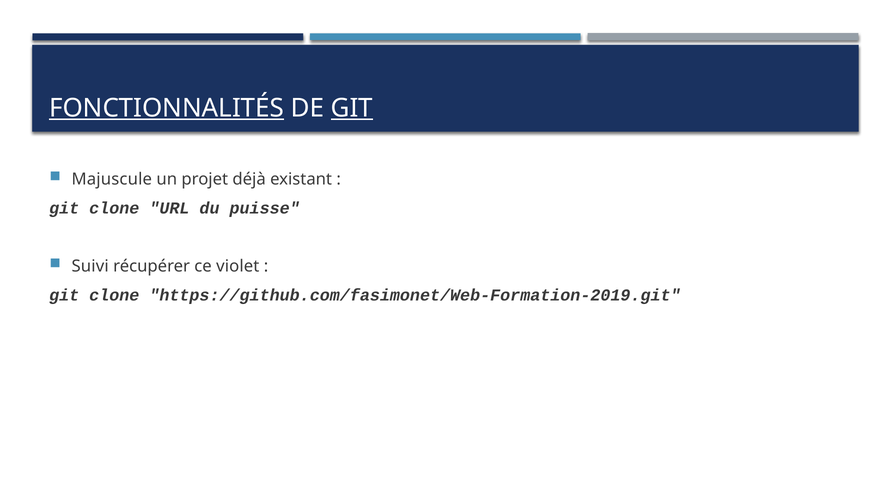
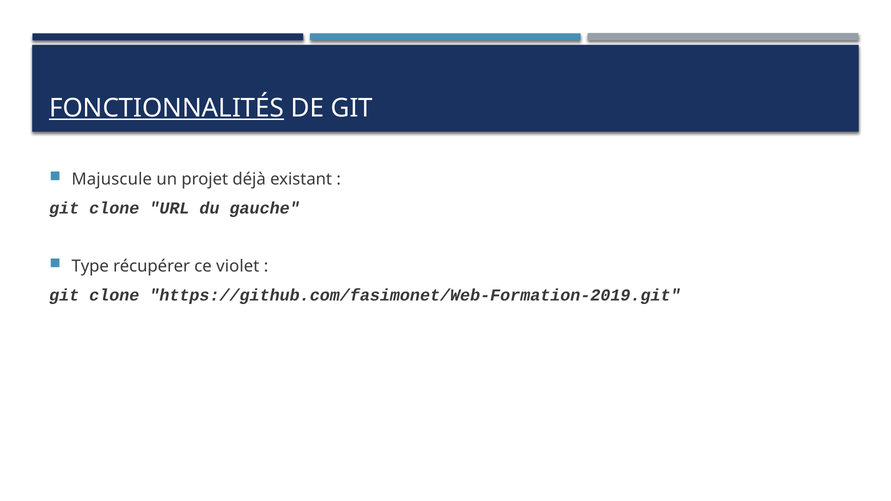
GIT underline: present -> none (352, 108)
puisse: puisse -> gauche (265, 208)
Suivi: Suivi -> Type (90, 266)
